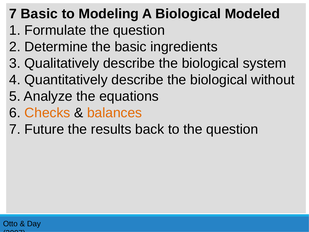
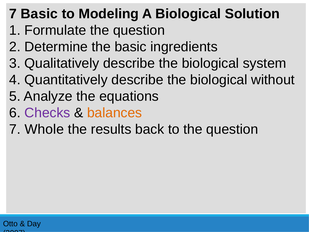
Modeled: Modeled -> Solution (252, 14)
Checks colour: orange -> purple (47, 113)
Future: Future -> Whole (44, 129)
